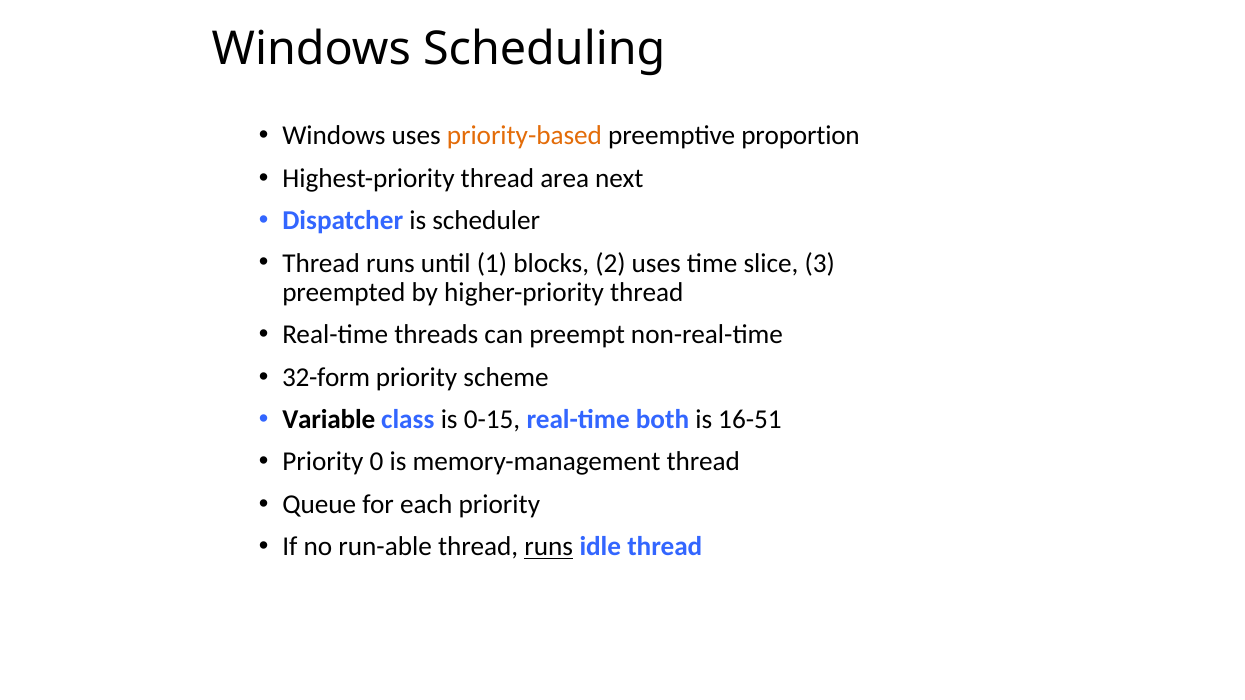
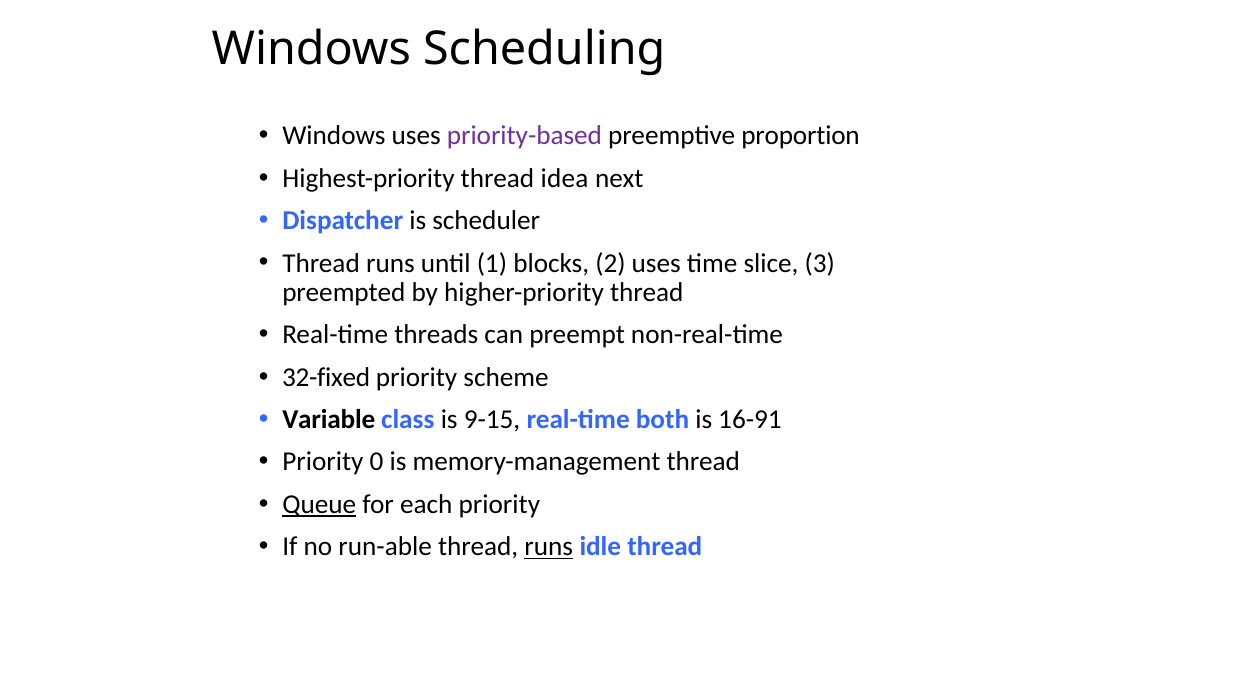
priority-based colour: orange -> purple (524, 136)
area: area -> idea (564, 178)
32-form: 32-form -> 32-fixed (326, 377)
0-15: 0-15 -> 9-15 (492, 420)
16-51: 16-51 -> 16-91 (750, 420)
Queue underline: none -> present (319, 505)
